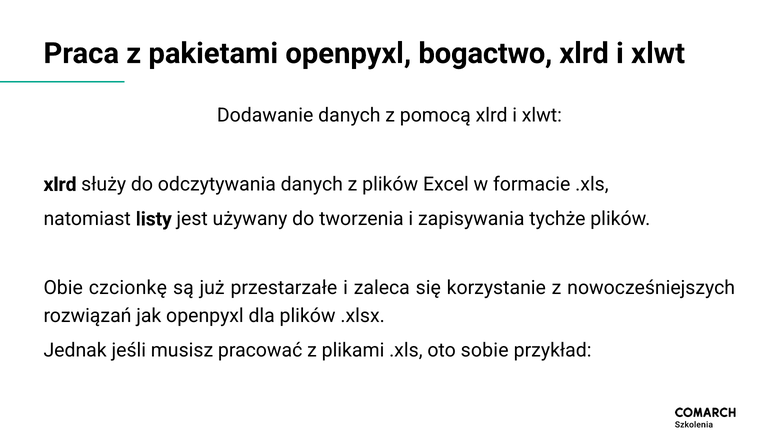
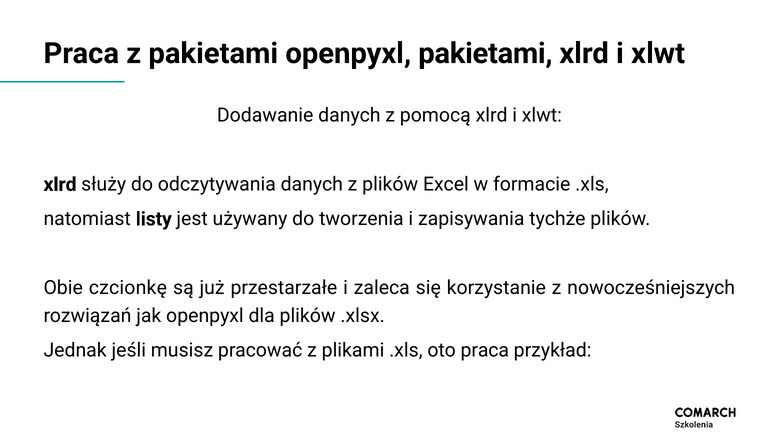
openpyxl bogactwo: bogactwo -> pakietami (485, 53)
oto sobie: sobie -> praca (485, 351)
